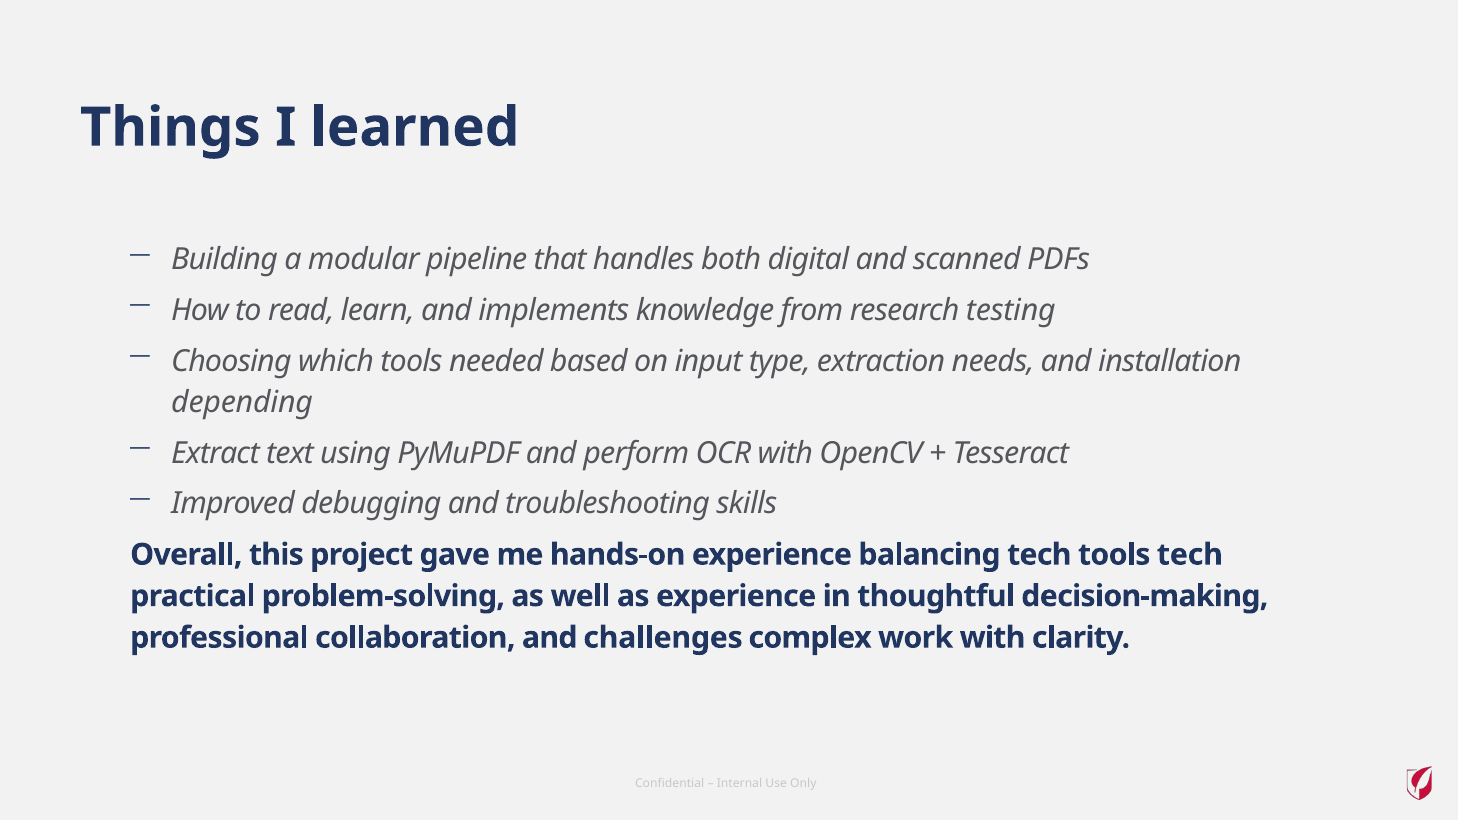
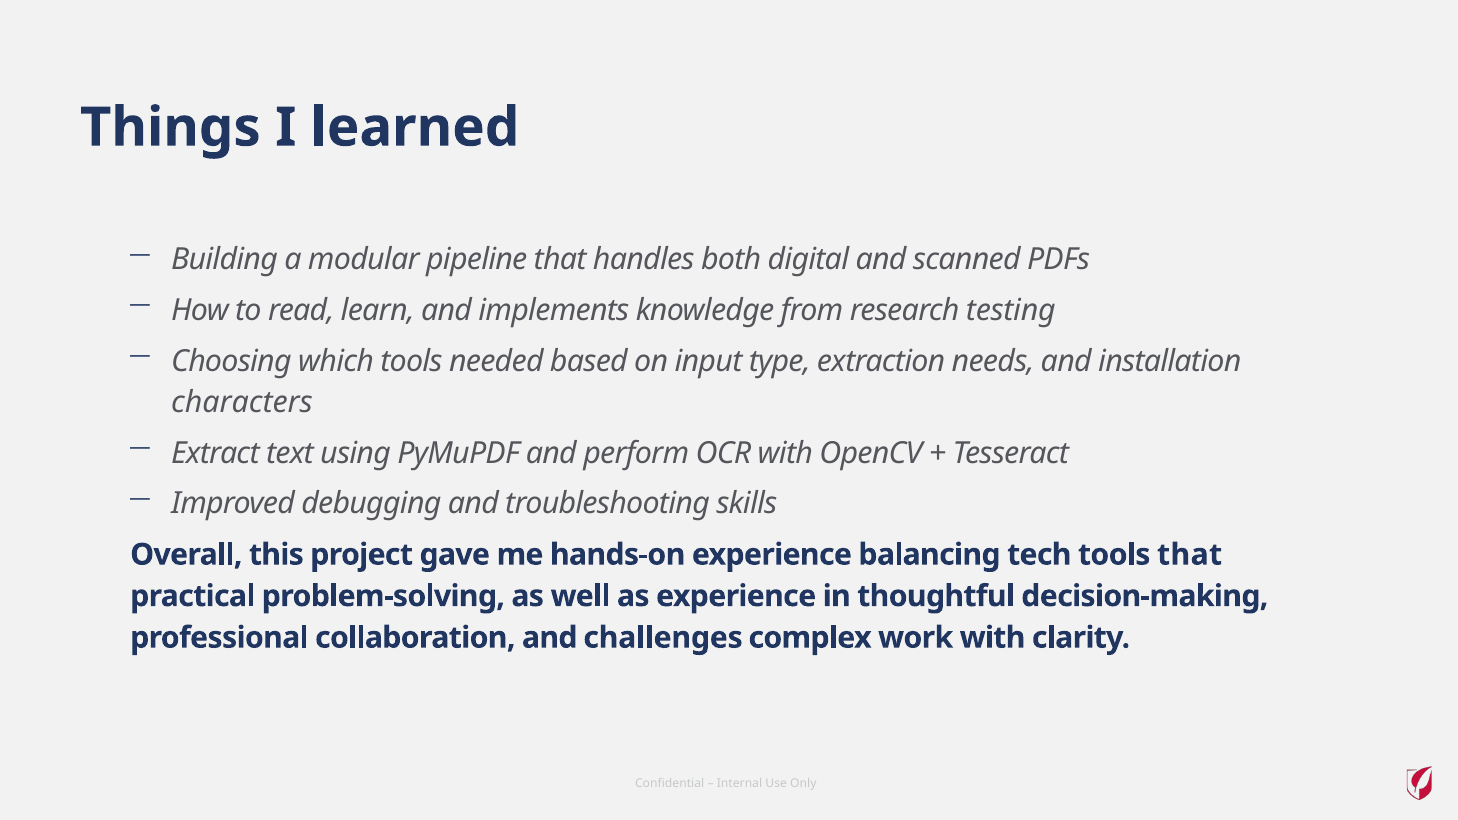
depending: depending -> characters (242, 403)
tools tech: tech -> that (1190, 555)
